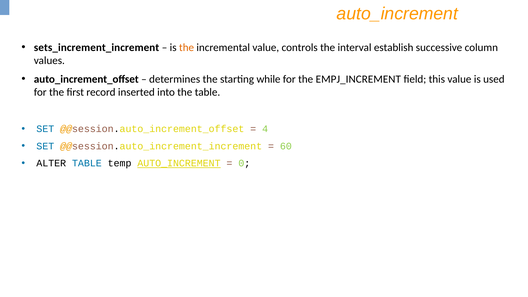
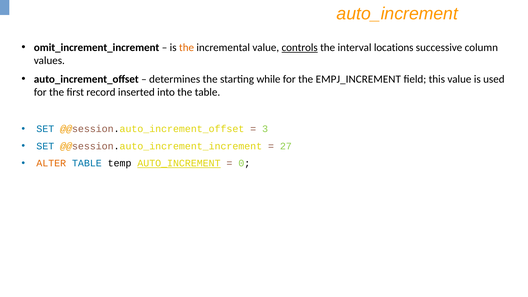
sets_increment_increment: sets_increment_increment -> omit_increment_increment (97, 47)
controls underline: none -> present (300, 47)
establish: establish -> locations (394, 47)
4: 4 -> 3 (265, 129)
60: 60 -> 27 (286, 146)
ALTER colour: black -> orange (51, 163)
